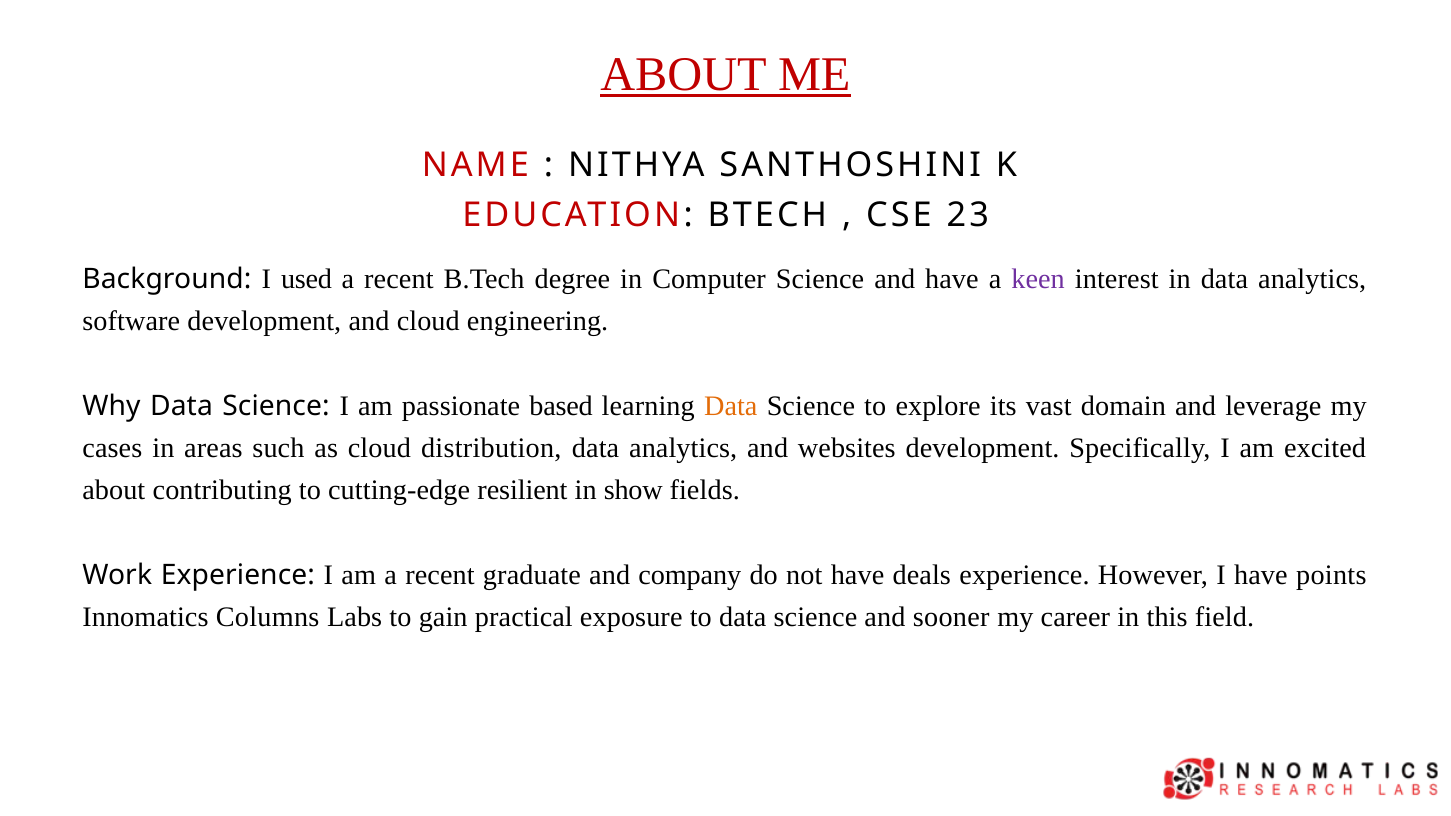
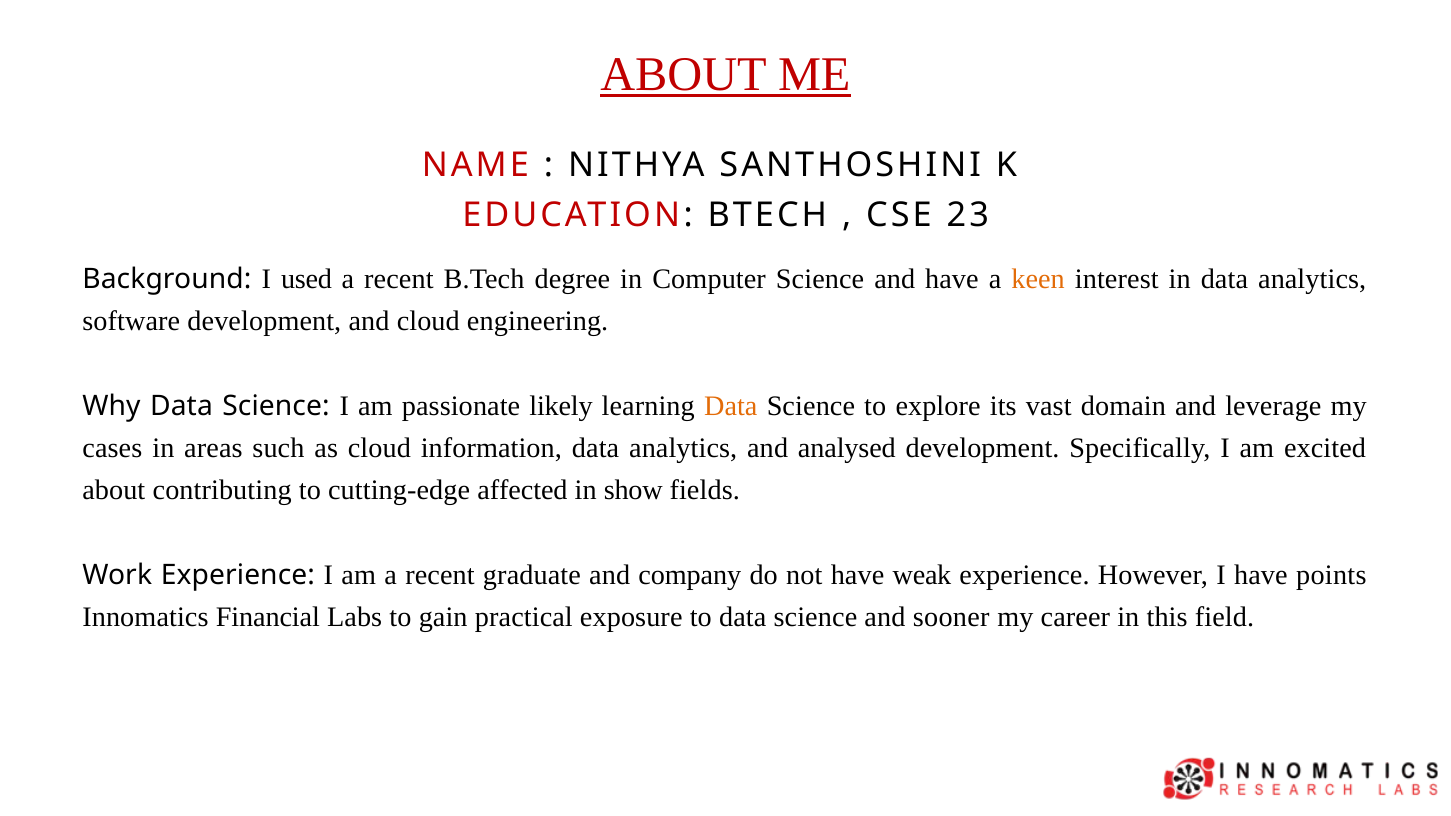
keen colour: purple -> orange (1038, 279)
based: based -> likely (561, 406)
distribution: distribution -> information (491, 448)
websites: websites -> analysed (847, 448)
resilient: resilient -> affected (522, 491)
deals: deals -> weak (922, 575)
Columns: Columns -> Financial (268, 618)
